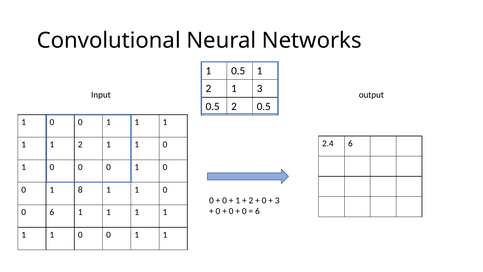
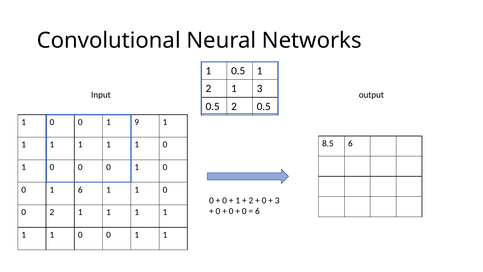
1: 1 -> 9 (137, 122)
2.4: 2.4 -> 8.5 (328, 143)
2: 2 -> 1 (80, 144)
1 8: 8 -> 6 (80, 190)
0 6: 6 -> 2 (52, 212)
